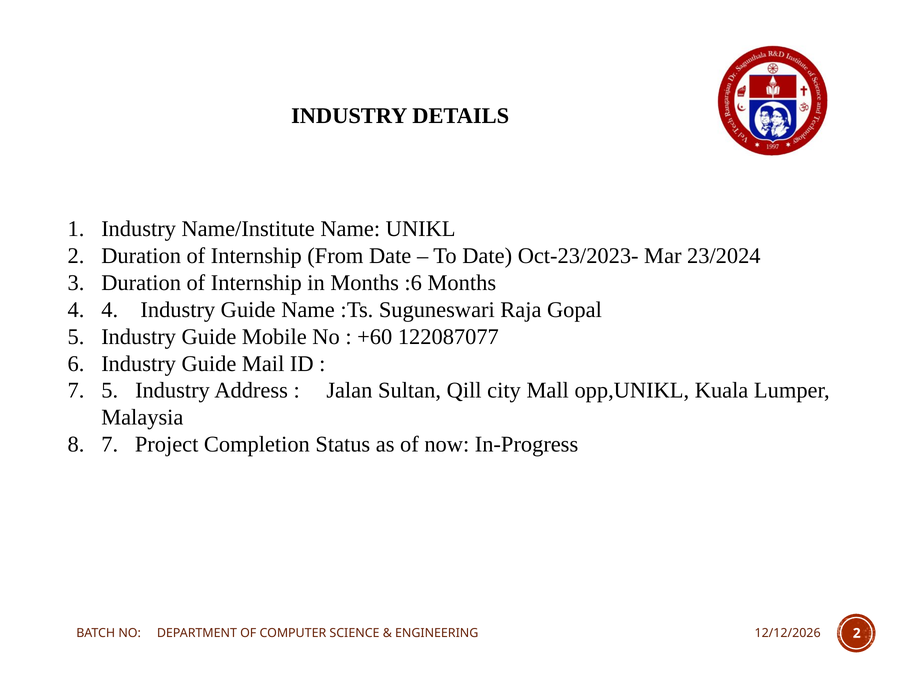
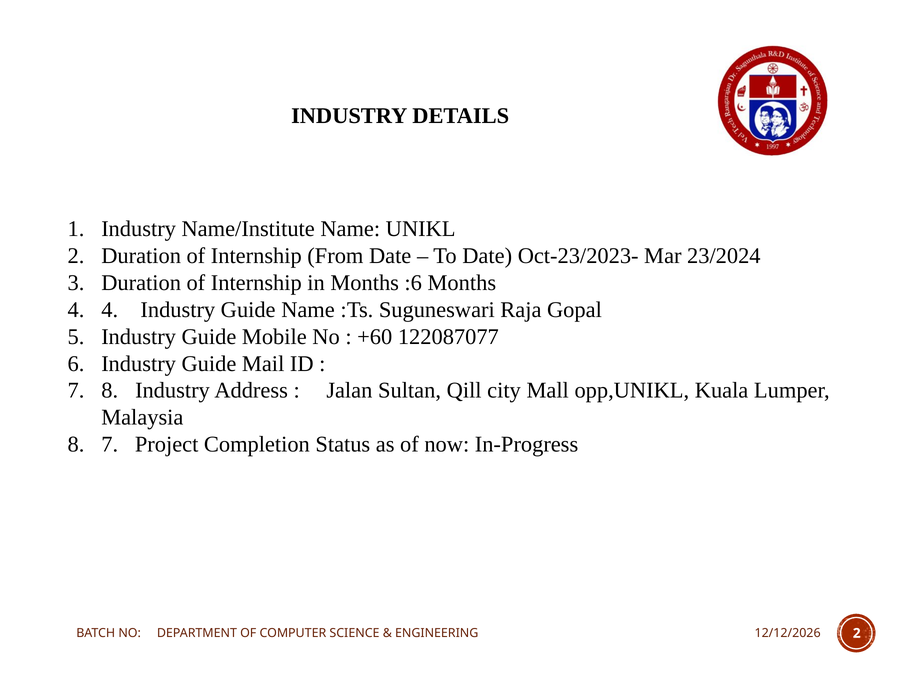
7 5: 5 -> 8 (110, 391)
